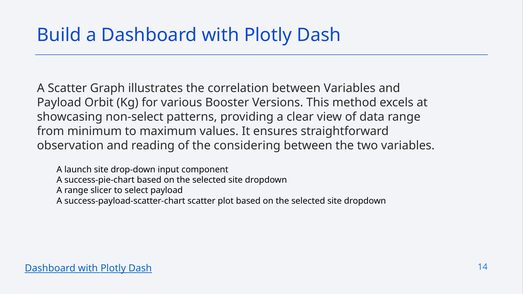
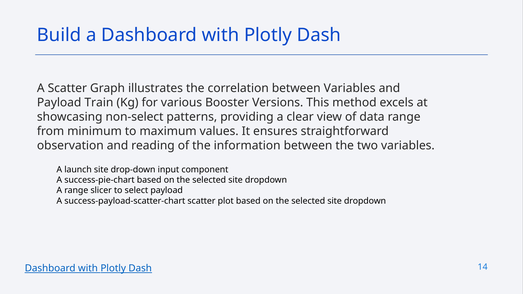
Orbit: Orbit -> Train (99, 103)
considering: considering -> information (247, 146)
